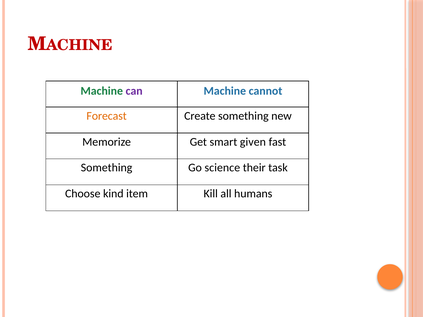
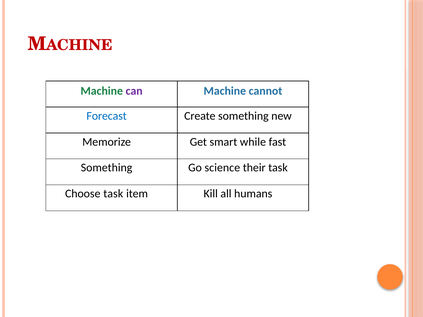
Forecast colour: orange -> blue (107, 116)
given: given -> while (253, 142)
Choose kind: kind -> task (113, 194)
